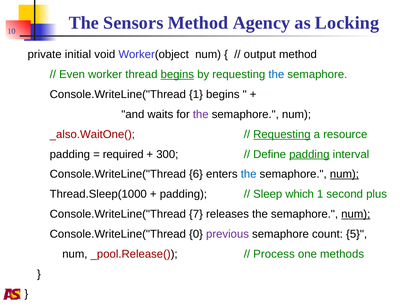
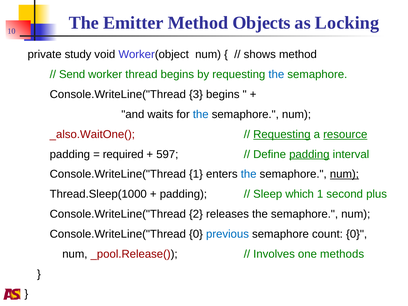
Sensors: Sensors -> Emitter (133, 23)
Agency: Agency -> Objects (262, 23)
initial: initial -> study (78, 55)
output: output -> shows (260, 55)
Even: Even -> Send (72, 74)
begins underline: present -> none (177, 74)
Console.WriteLine("Thread 1: 1 -> 3 (196, 94)
the colour: purple -> blue (201, 114)
resource underline: none -> present (345, 134)
300: 300 -> 597 (167, 154)
Console.WriteLine("Thread 6: 6 -> 1 (196, 174)
7: 7 -> 2 (196, 214)
num underline: present -> none (356, 214)
previous colour: purple -> blue (228, 234)
count 5: 5 -> 0 (357, 234)
Process: Process -> Involves (274, 254)
